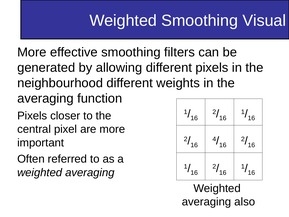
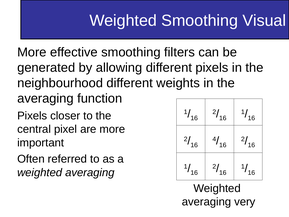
also: also -> very (245, 202)
